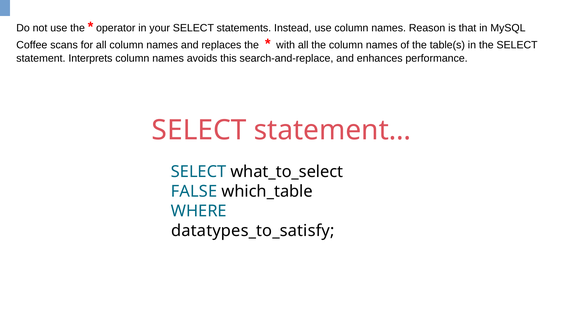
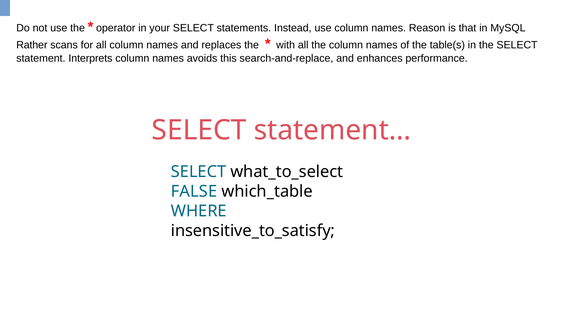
Coffee: Coffee -> Rather (32, 45)
datatypes_to_satisfy: datatypes_to_satisfy -> insensitive_to_satisfy (253, 231)
